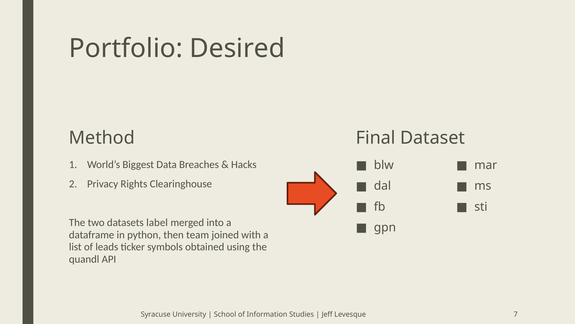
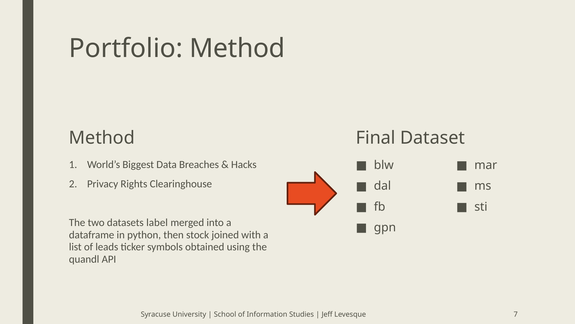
Portfolio Desired: Desired -> Method (237, 48)
team: team -> stock (198, 234)
